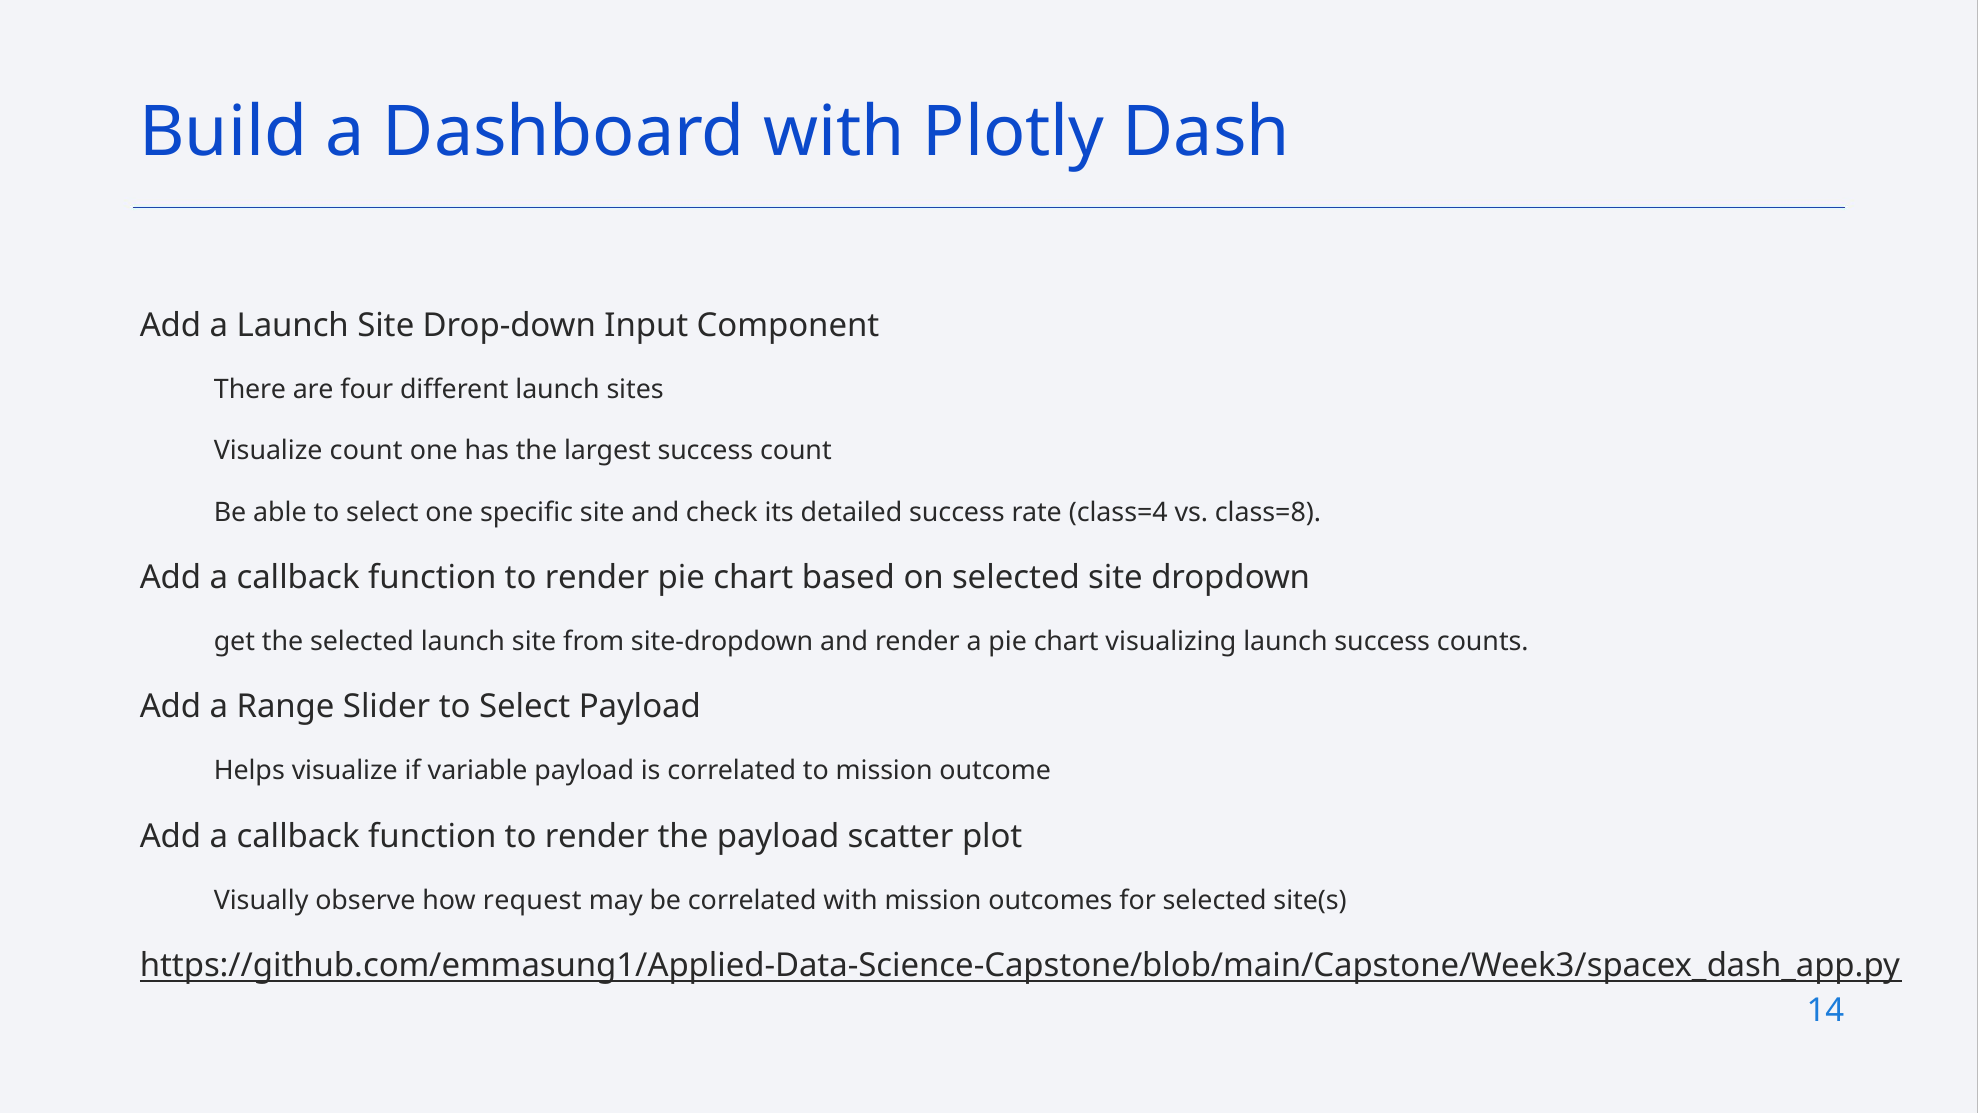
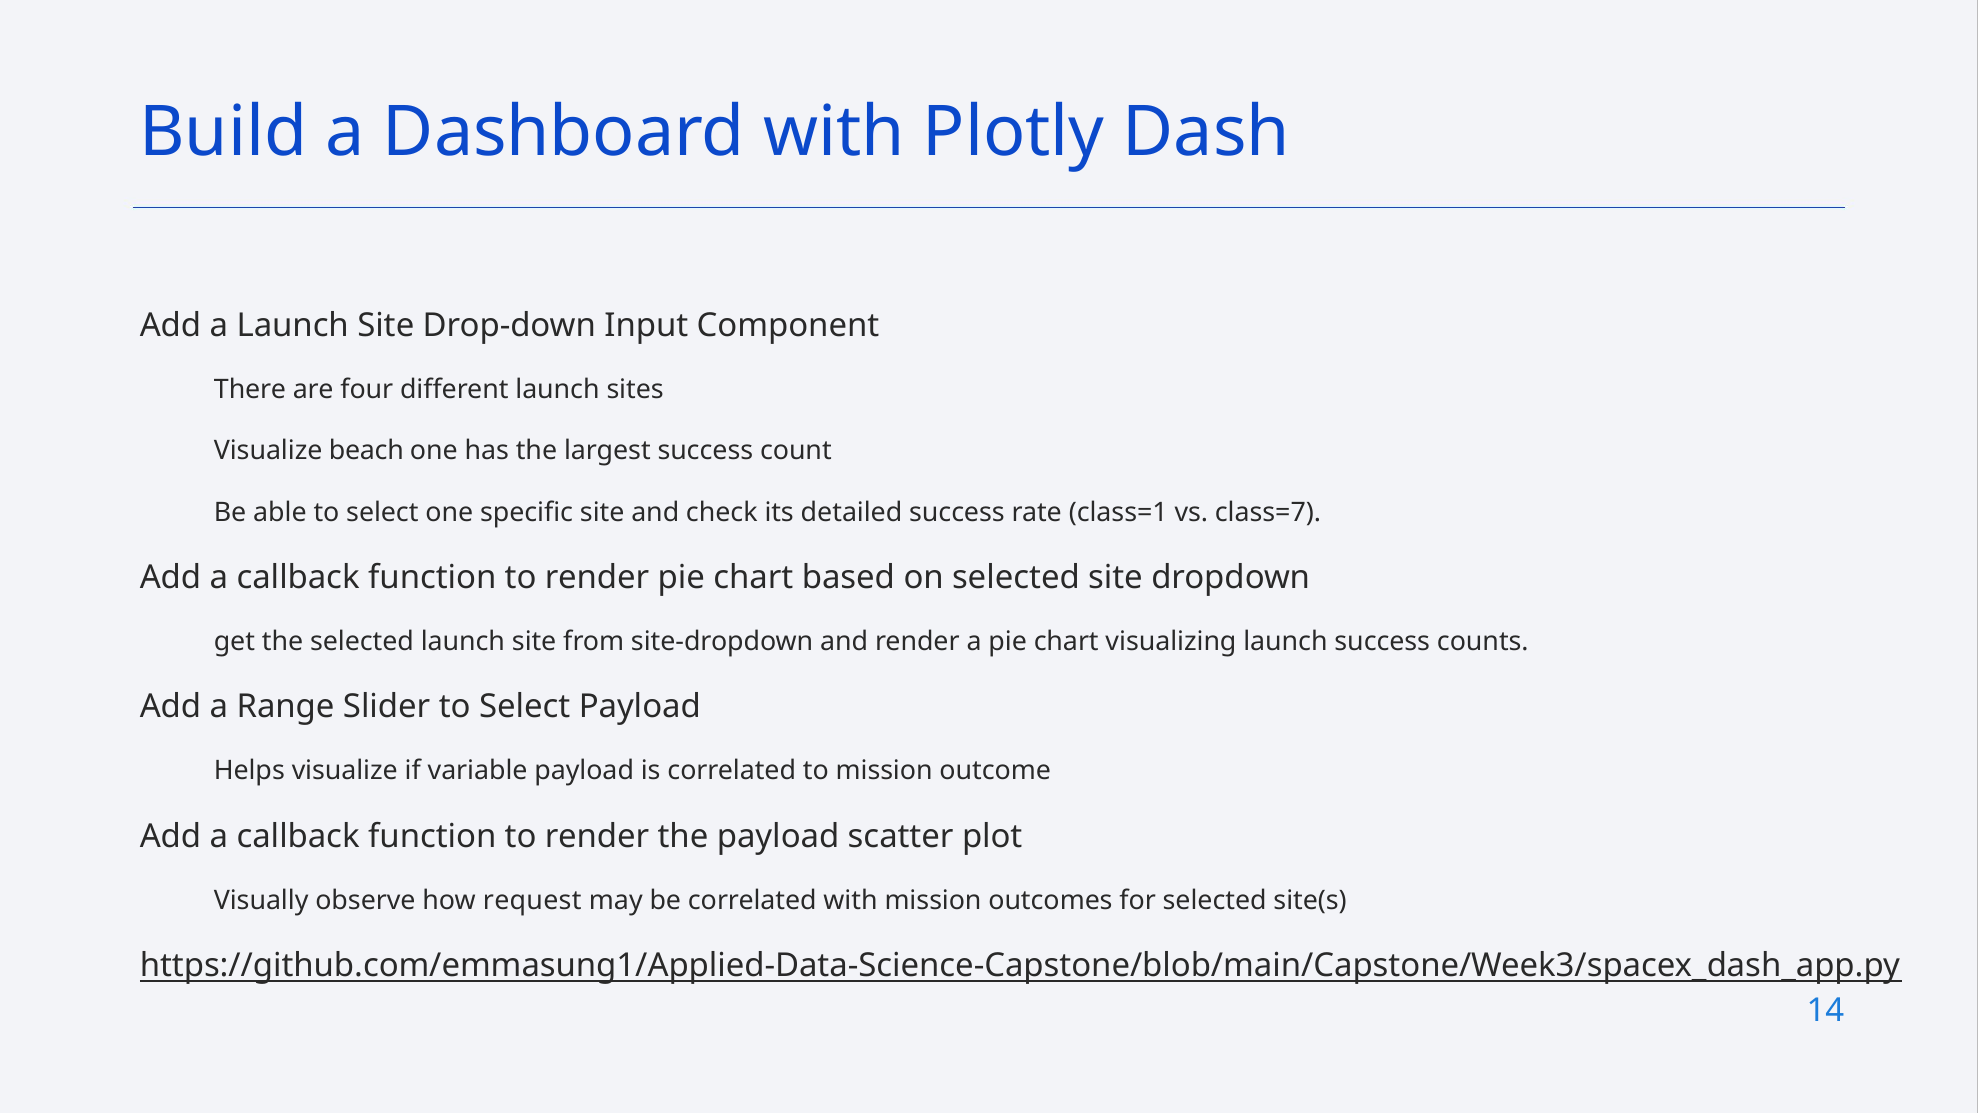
Visualize count: count -> beach (366, 451)
class=4: class=4 -> class=1 (1118, 512)
class=8: class=8 -> class=7 (1268, 512)
